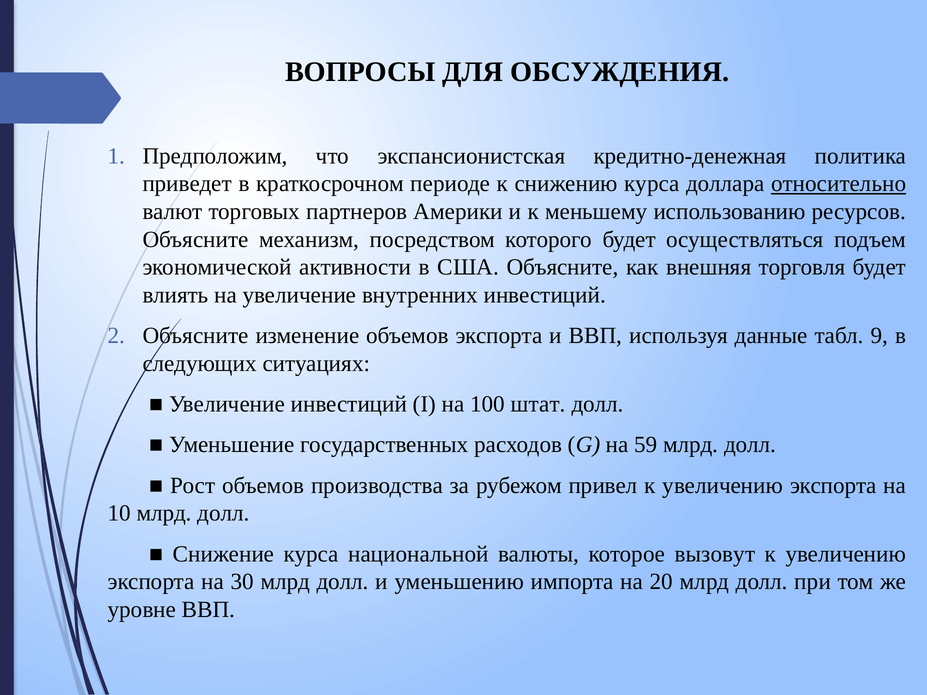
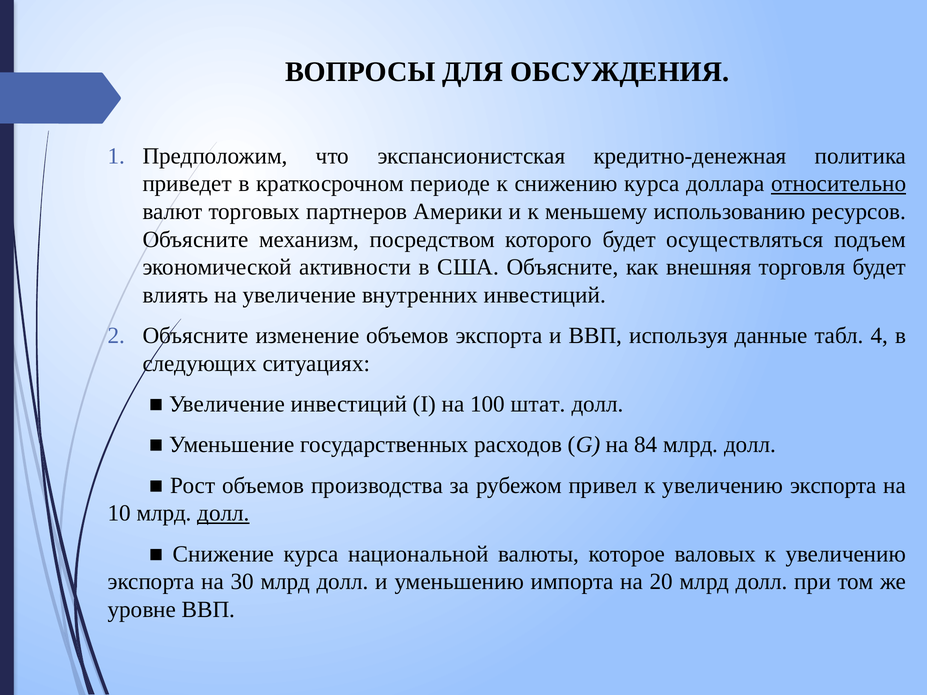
9: 9 -> 4 (879, 336)
59: 59 -> 84 (646, 445)
долл underline: none -> present (223, 513)
вызовут: вызовут -> валовых (715, 554)
